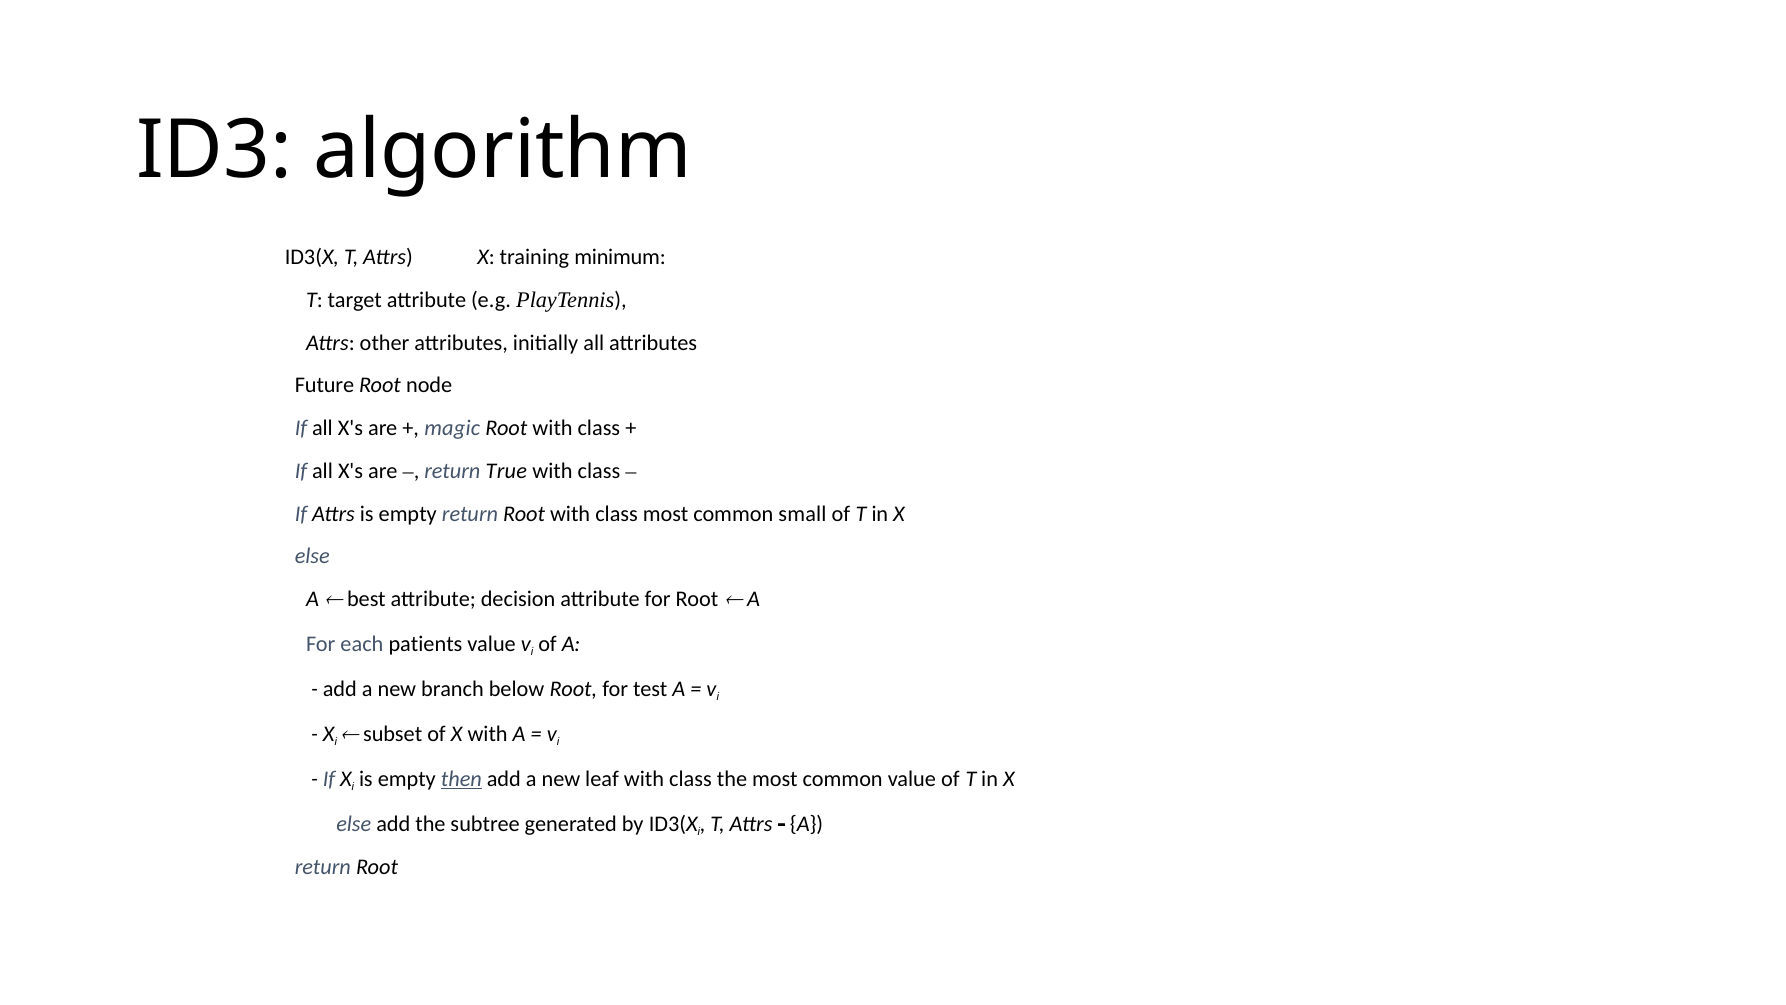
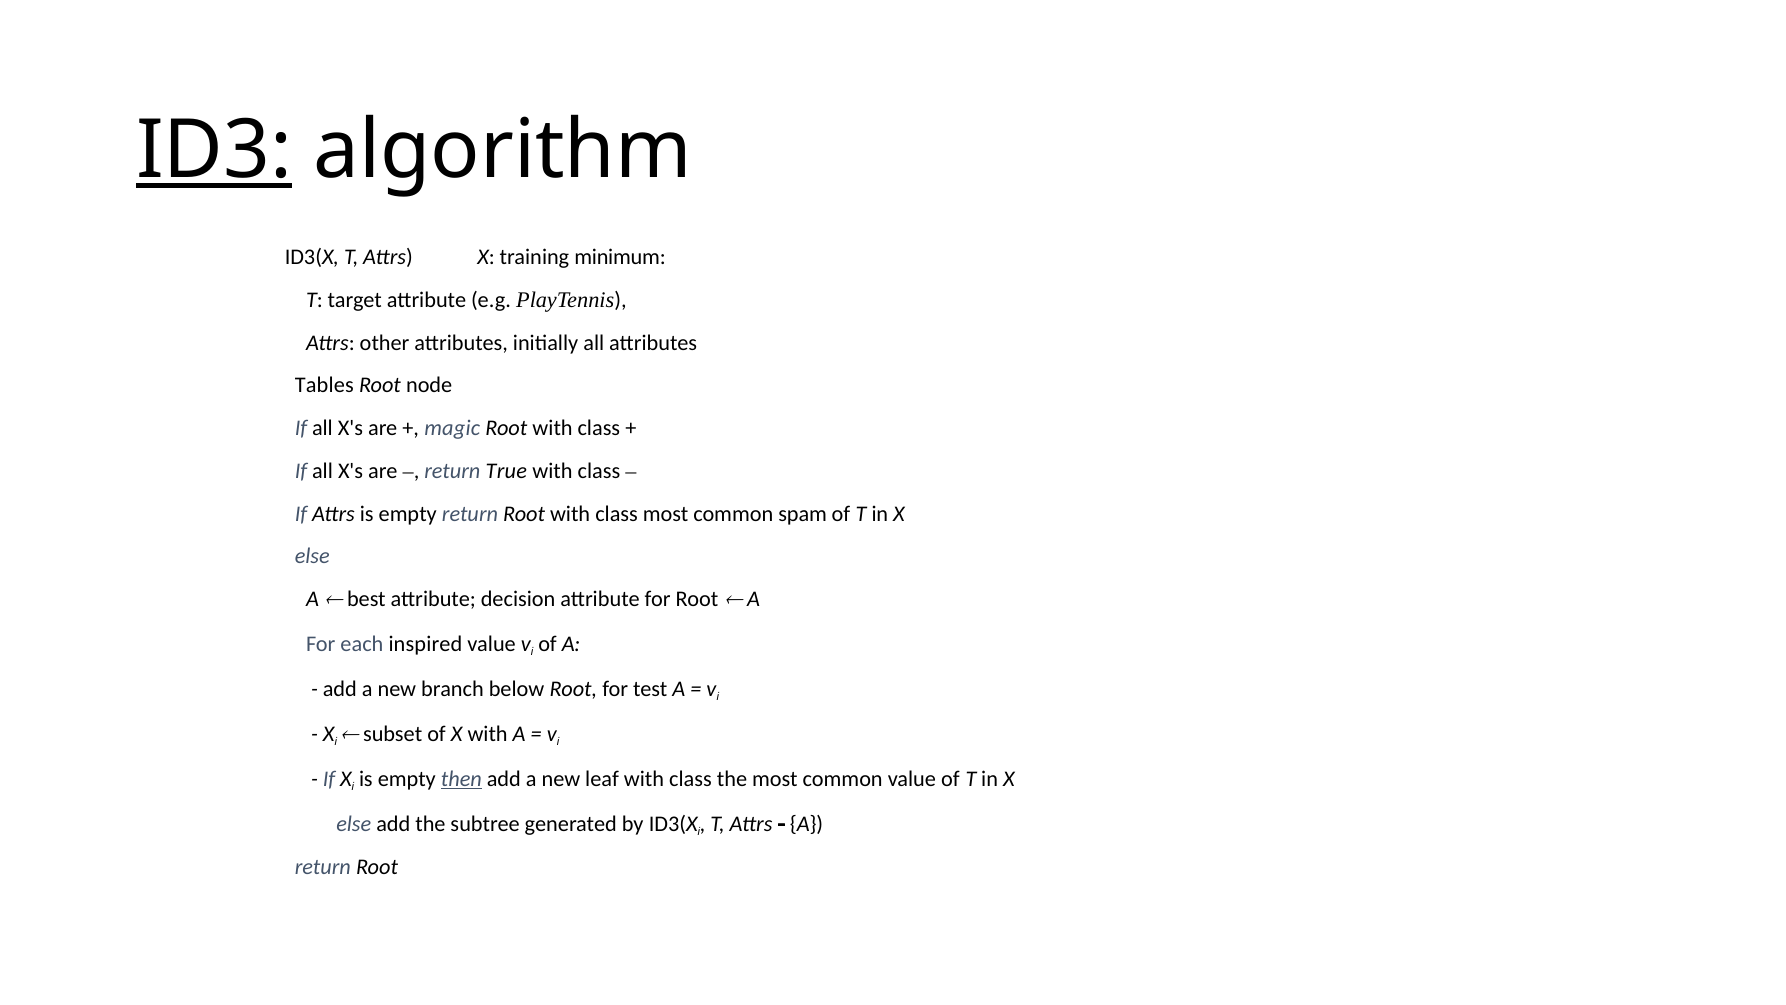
ID3 underline: none -> present (214, 150)
Future: Future -> Tables (324, 385)
small: small -> spam (803, 514)
patients: patients -> inspired (425, 643)
